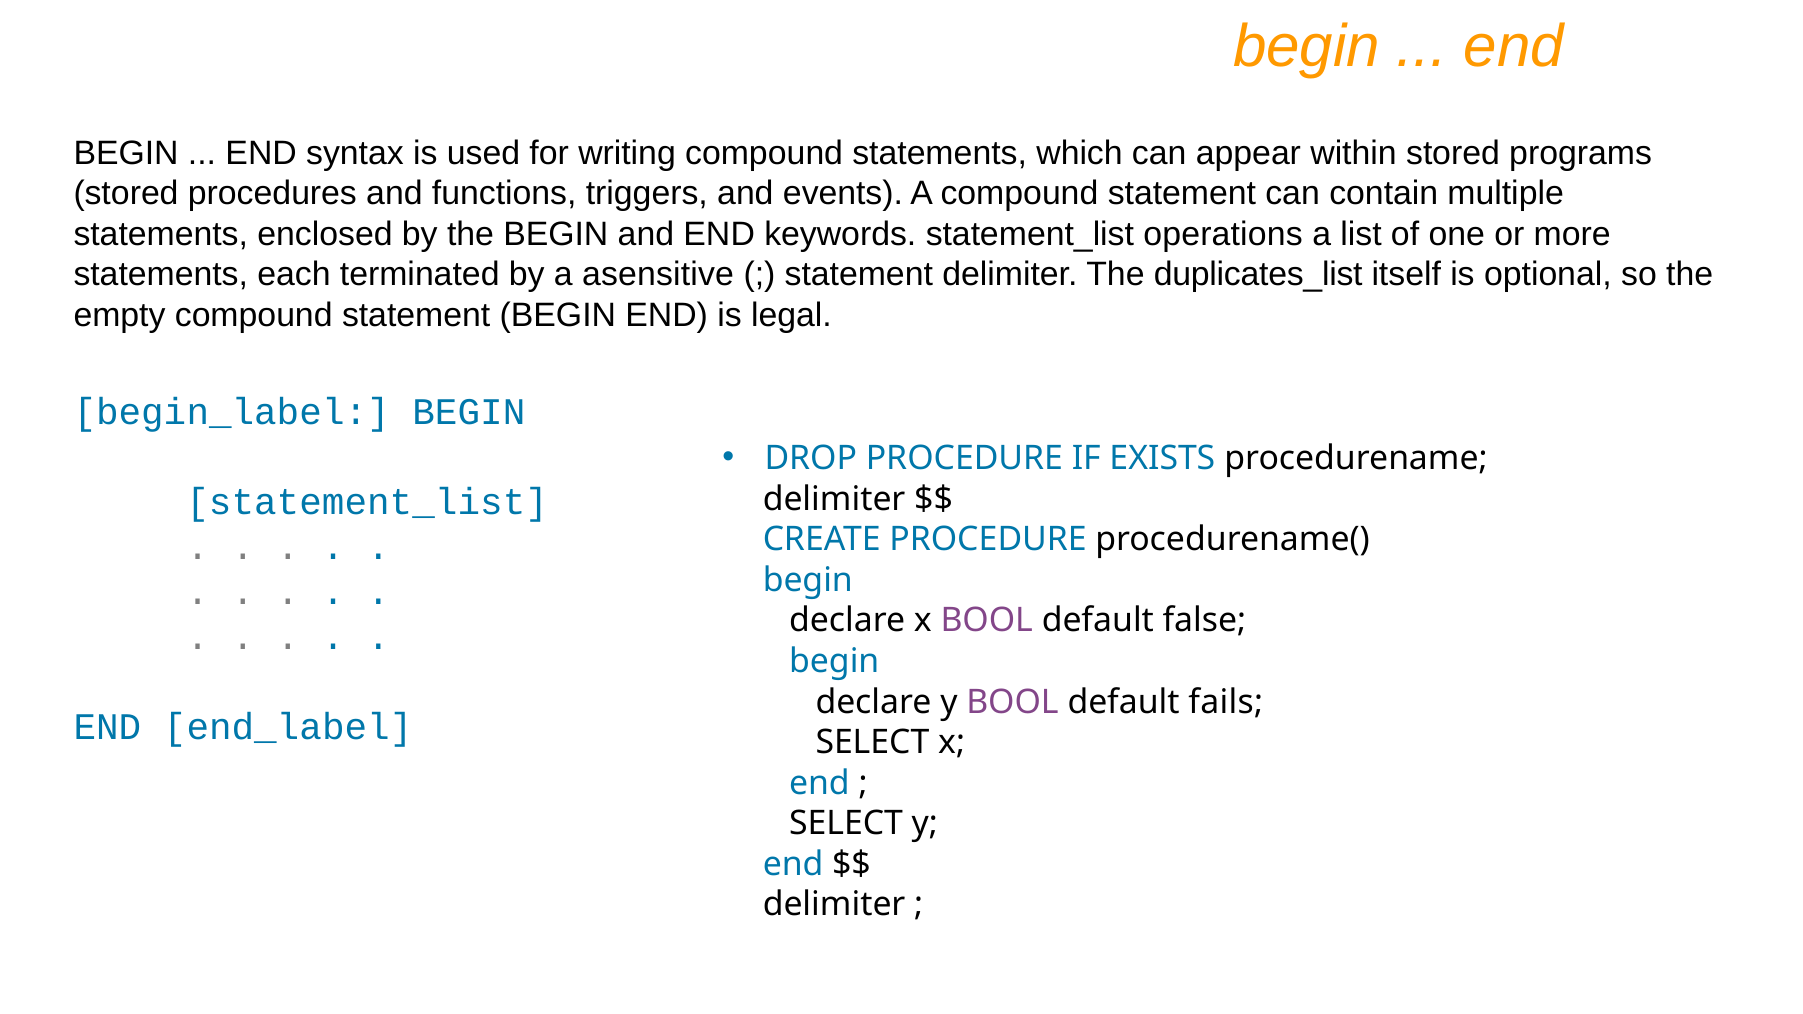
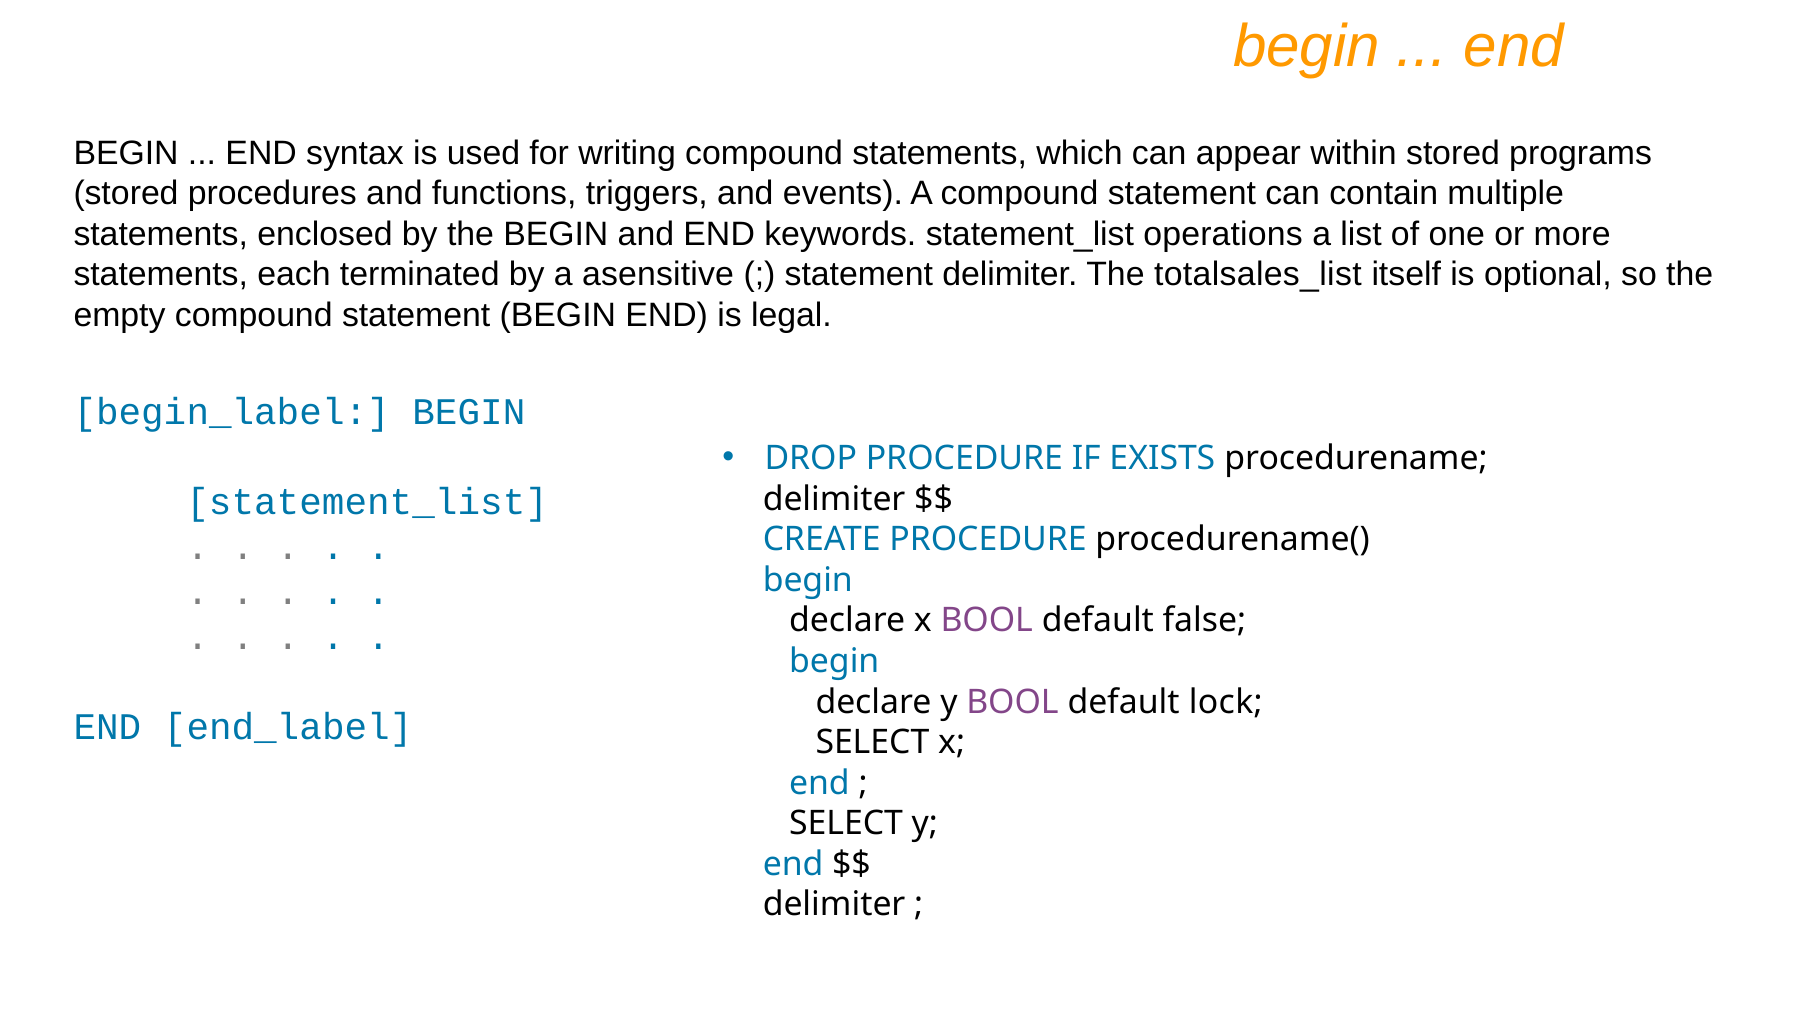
duplicates_list: duplicates_list -> totalsales_list (1258, 275)
fails: fails -> lock (1226, 702)
